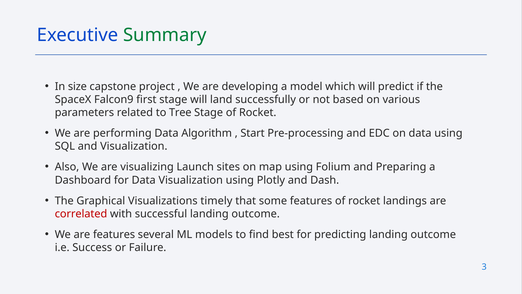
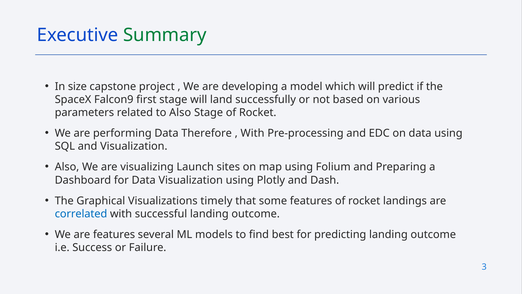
to Tree: Tree -> Also (180, 112)
Algorithm: Algorithm -> Therefore (207, 133)
Start: Start -> With (252, 133)
correlated colour: red -> blue (81, 214)
